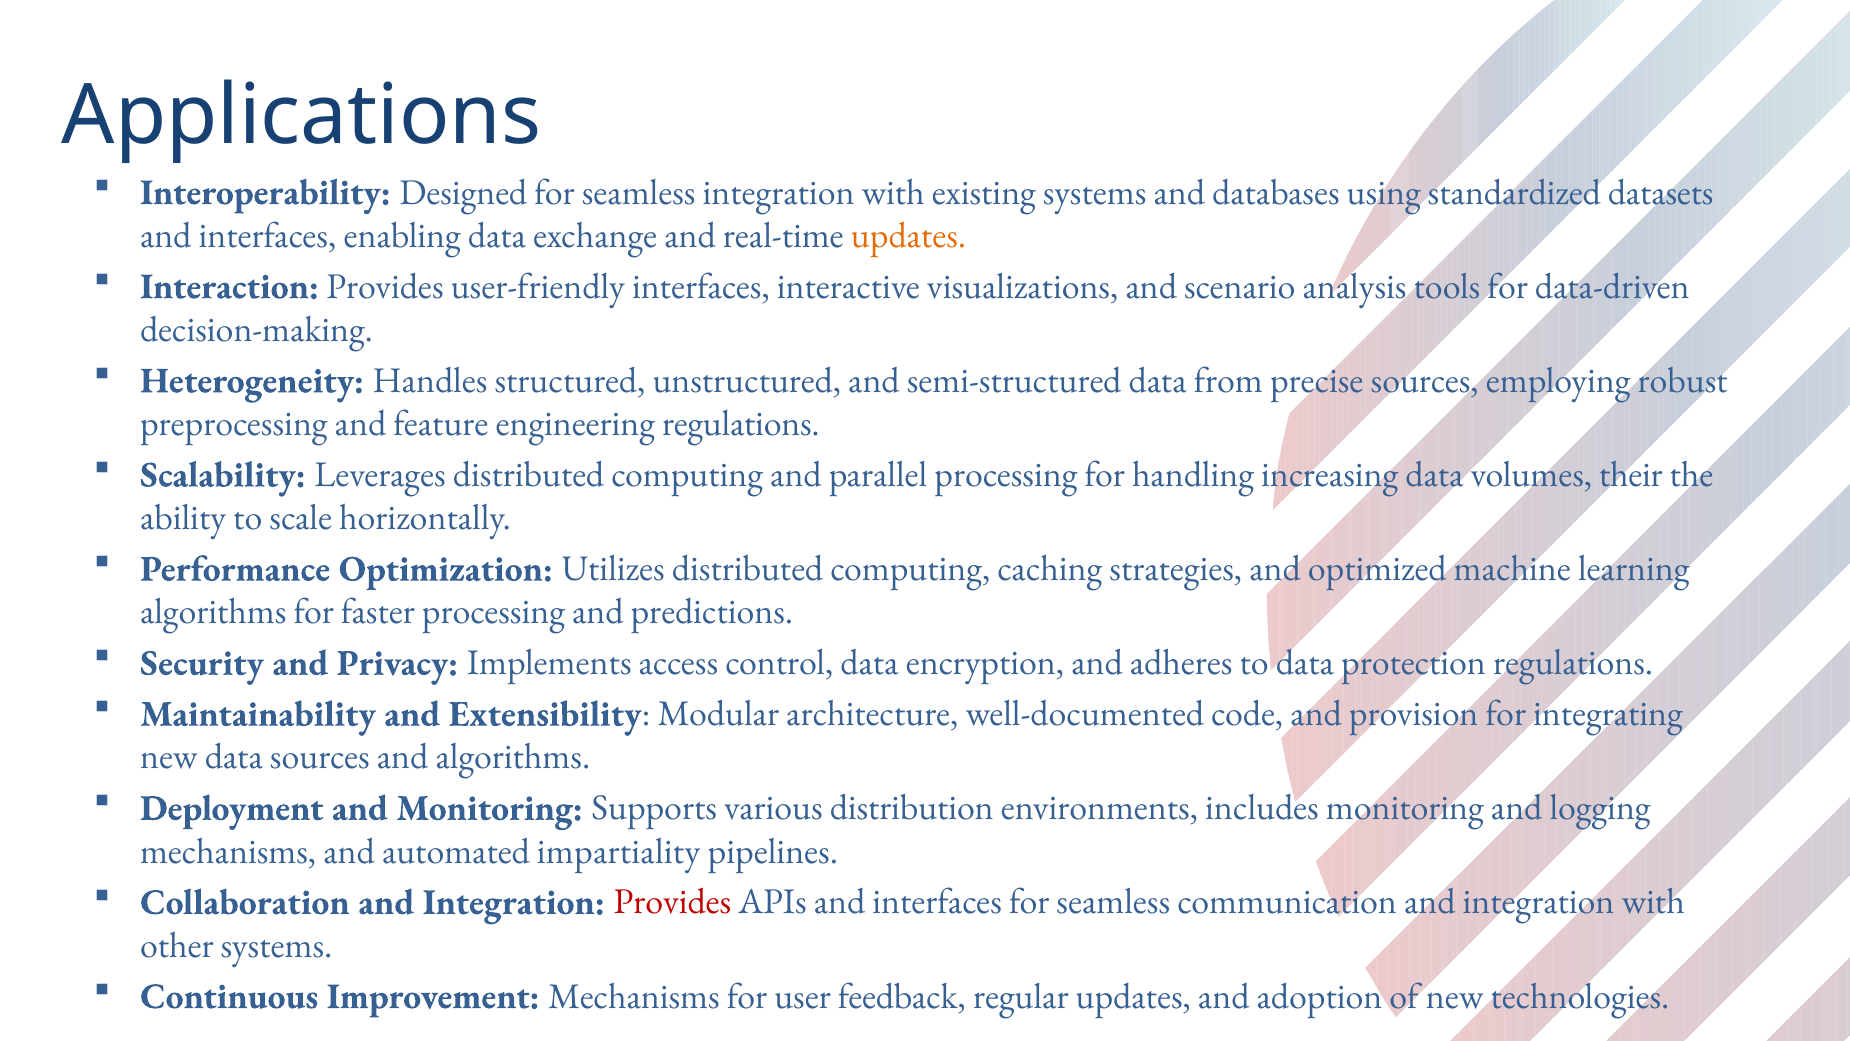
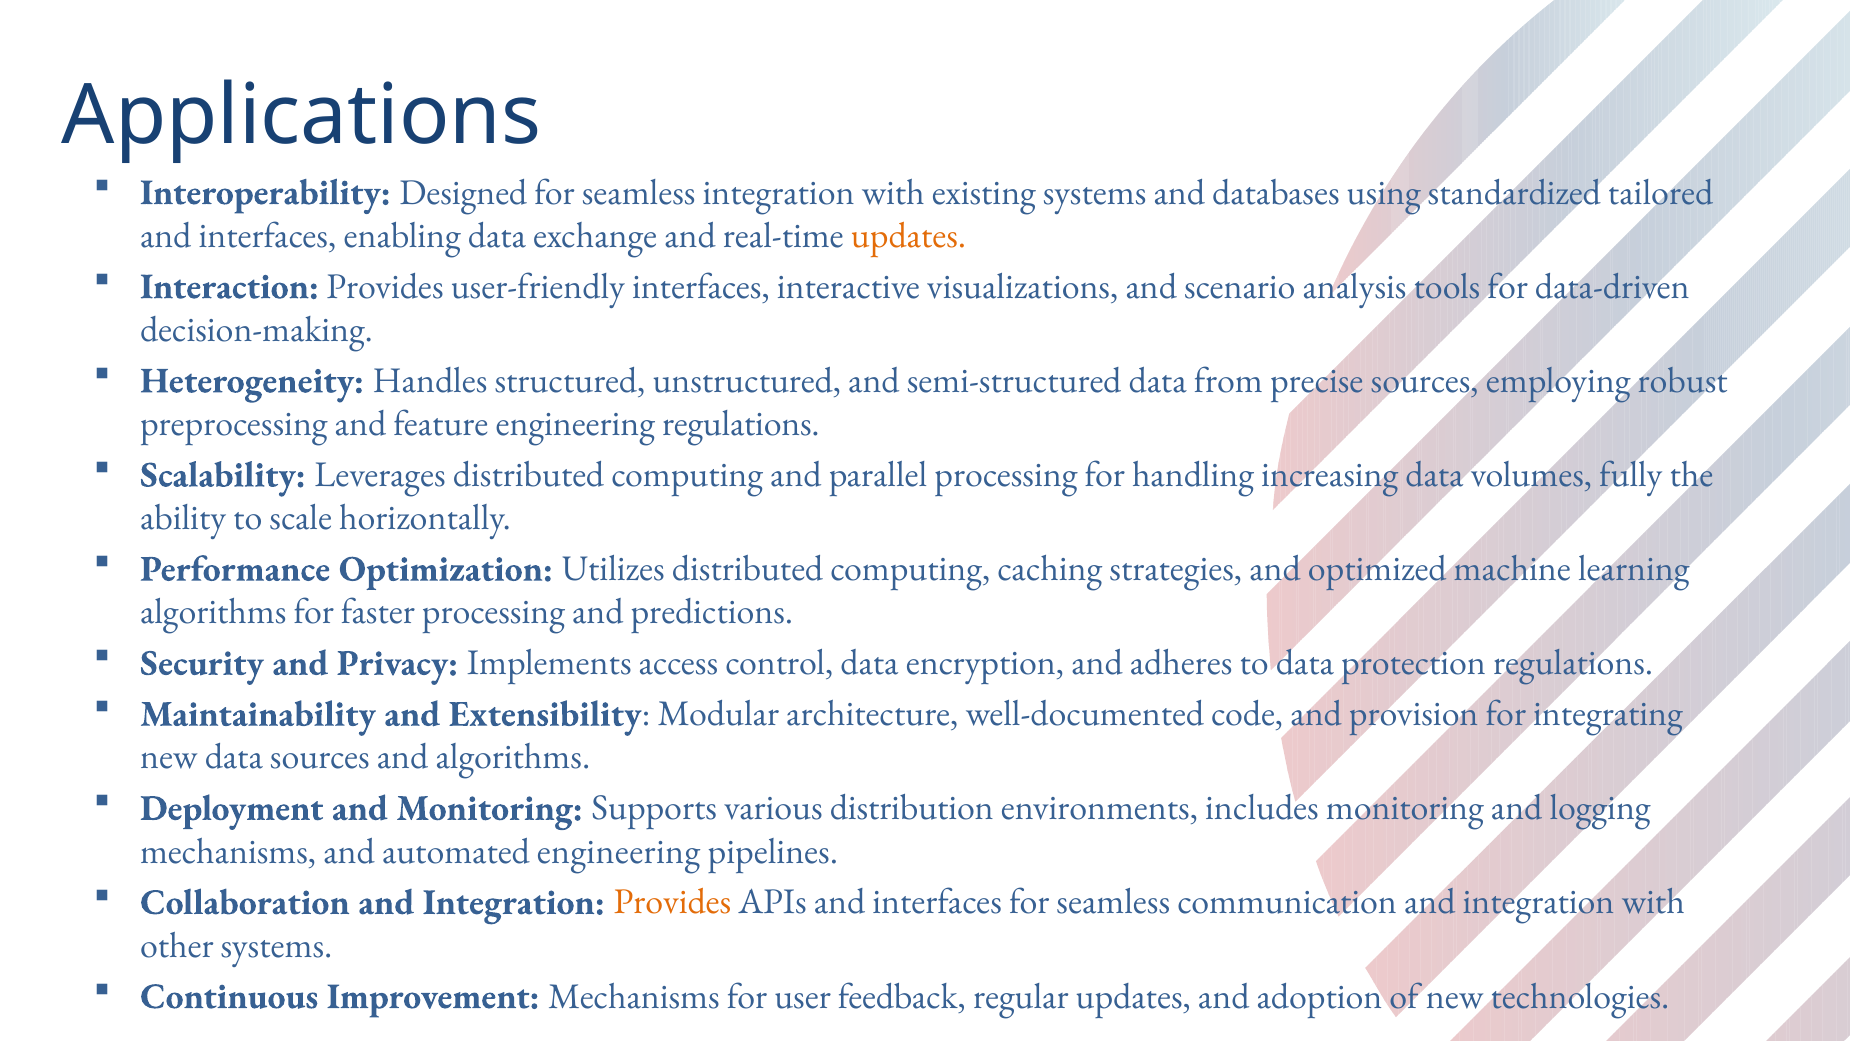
datasets: datasets -> tailored (1661, 192)
their: their -> fully (1631, 474)
automated impartiality: impartiality -> engineering (618, 851)
Provides colour: red -> orange (672, 902)
